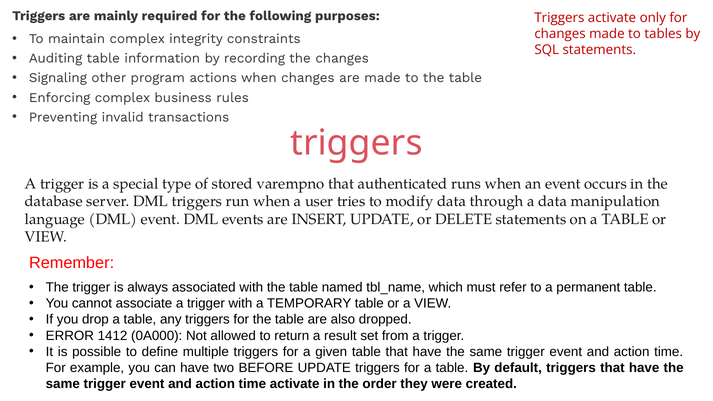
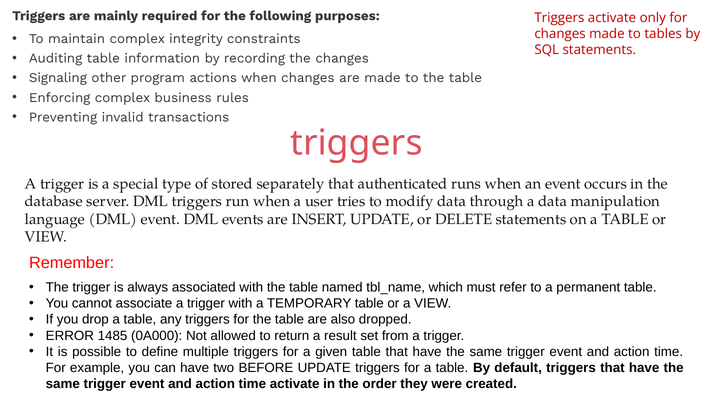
varempno: varempno -> separately (291, 184)
1412: 1412 -> 1485 (113, 336)
